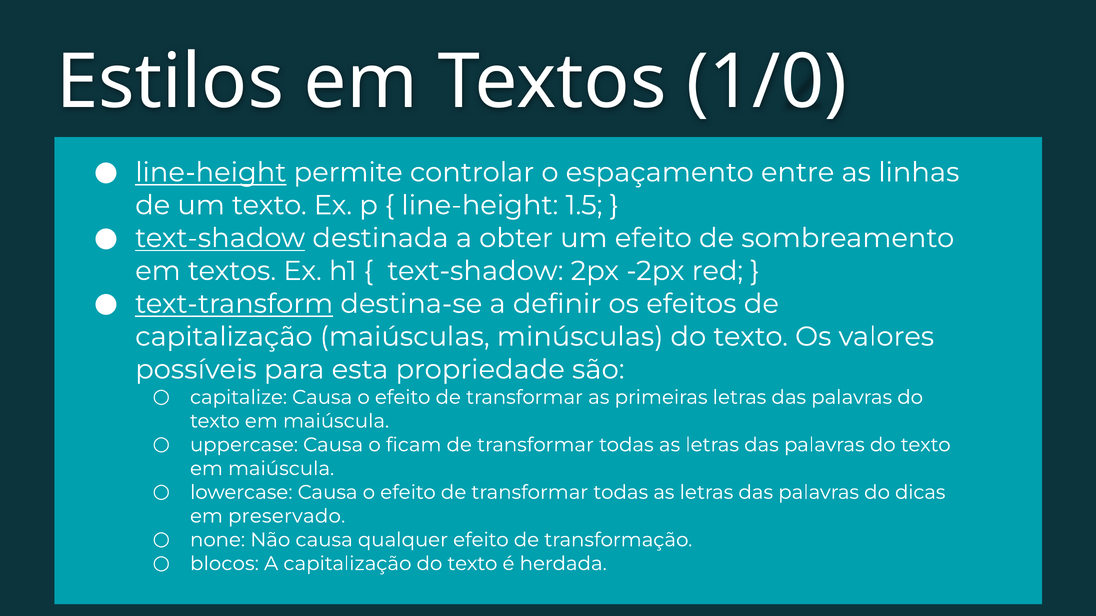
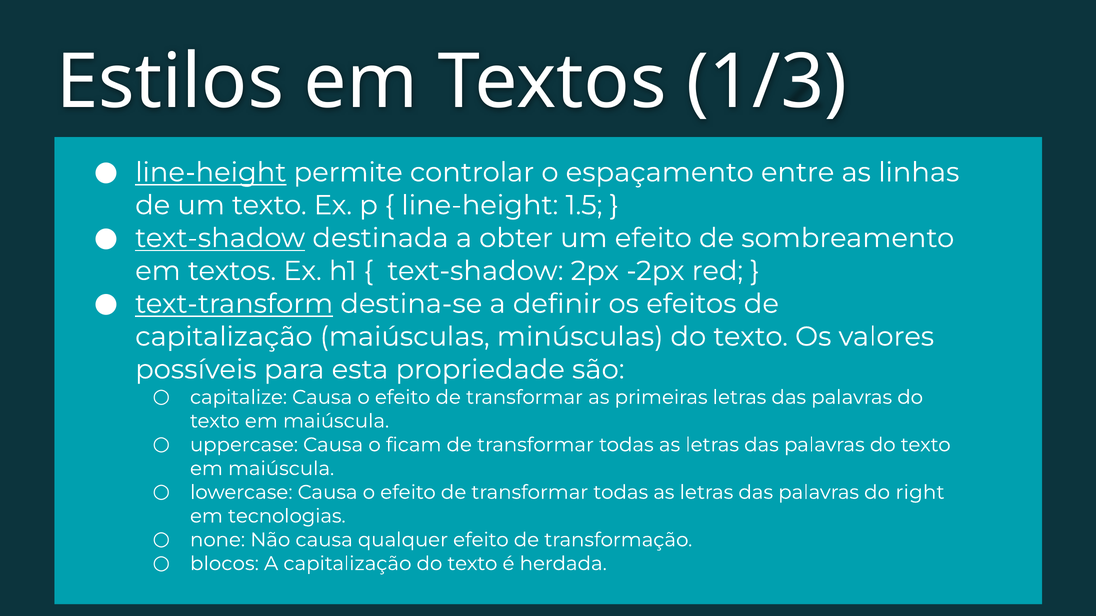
1/0: 1/0 -> 1/3 (767, 82)
dicas: dicas -> right (920, 493)
preservado: preservado -> tecnologias (287, 516)
